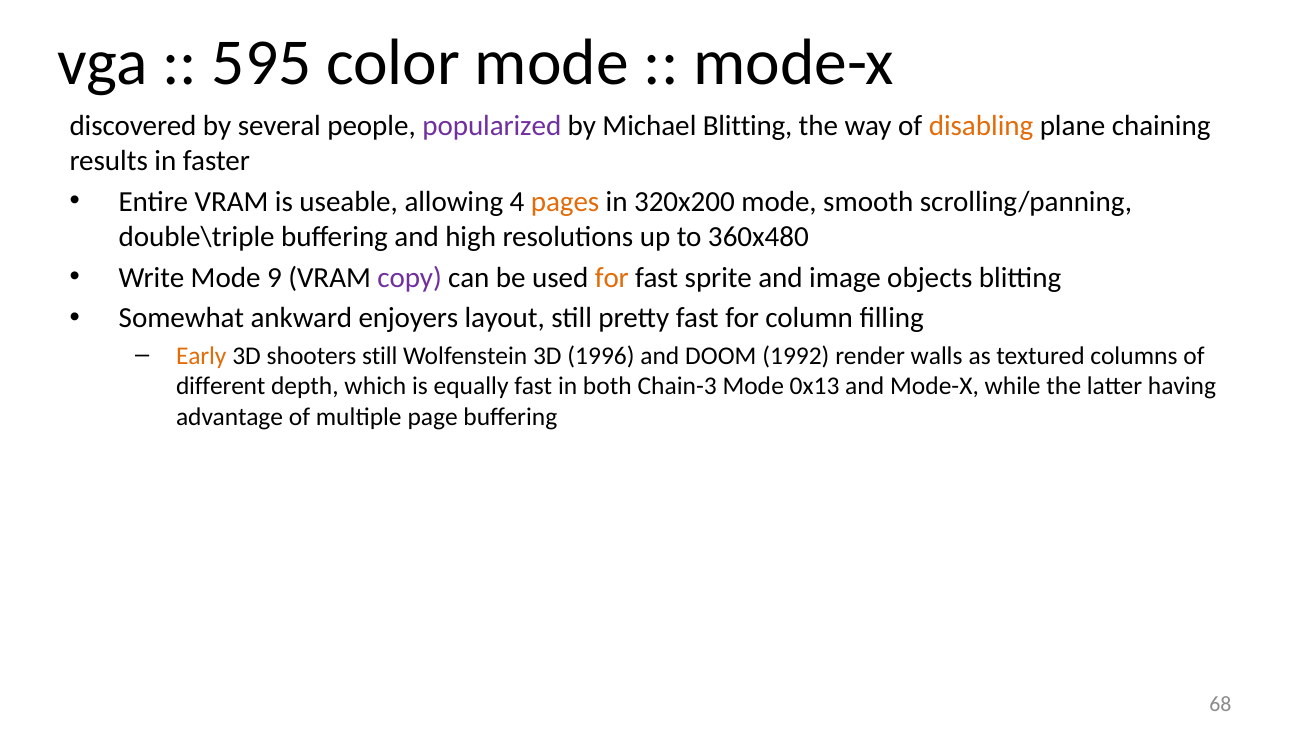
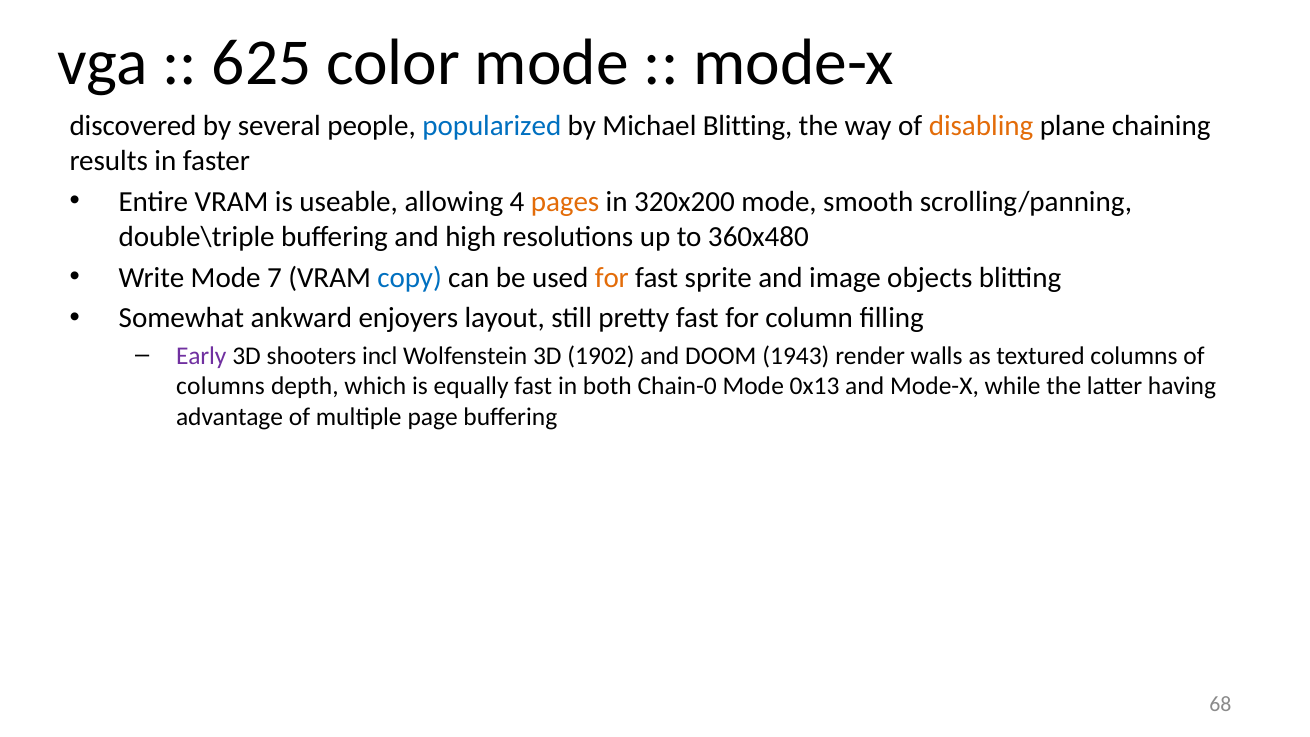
595: 595 -> 625 (262, 63)
popularized colour: purple -> blue (492, 126)
9: 9 -> 7 (274, 277)
copy colour: purple -> blue (410, 277)
Early colour: orange -> purple (201, 356)
shooters still: still -> incl (380, 356)
1996: 1996 -> 1902 (601, 356)
1992: 1992 -> 1943 (796, 356)
different: different -> columns (221, 386)
Chain-3: Chain-3 -> Chain-0 (677, 386)
